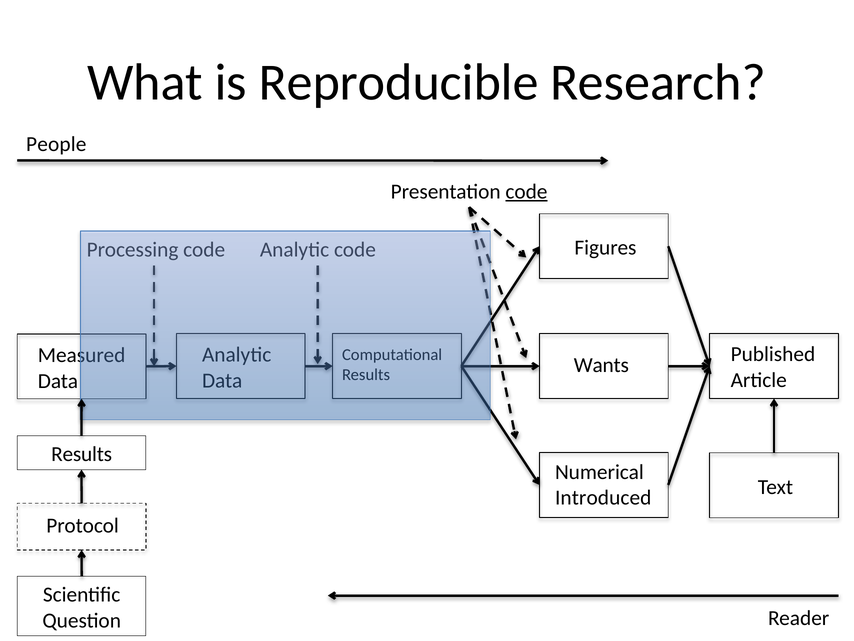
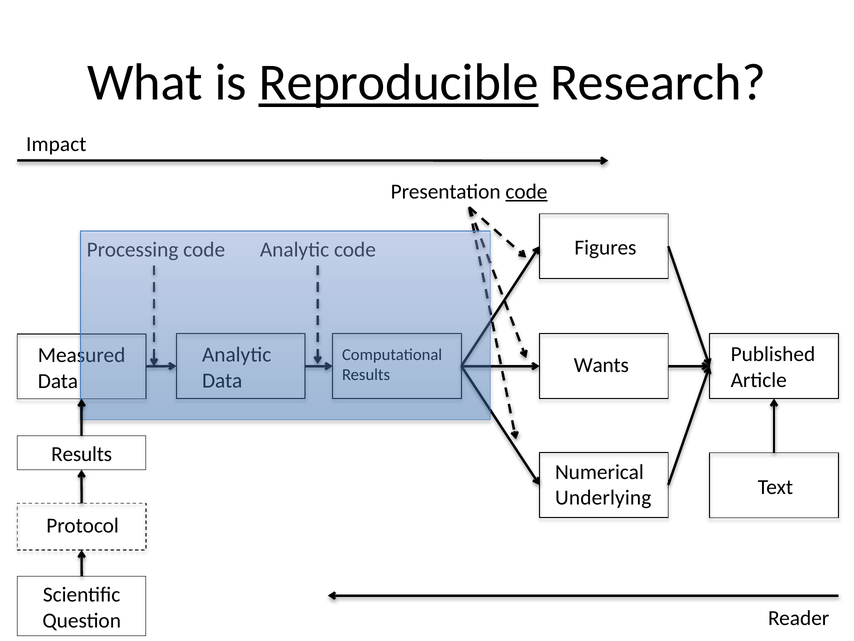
Reproducible underline: none -> present (399, 83)
People: People -> Impact (56, 144)
Introduced: Introduced -> Underlying (603, 497)
